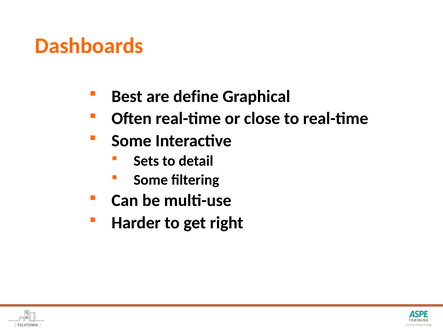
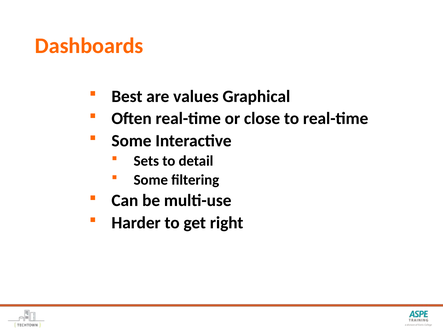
define: define -> values (196, 96)
